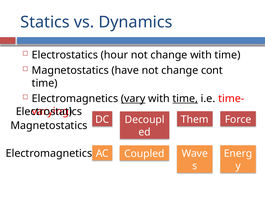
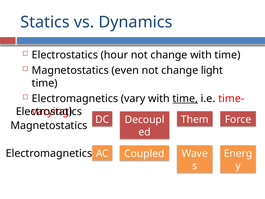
have: have -> even (125, 70)
cont: cont -> light (212, 70)
vary underline: present -> none (133, 98)
